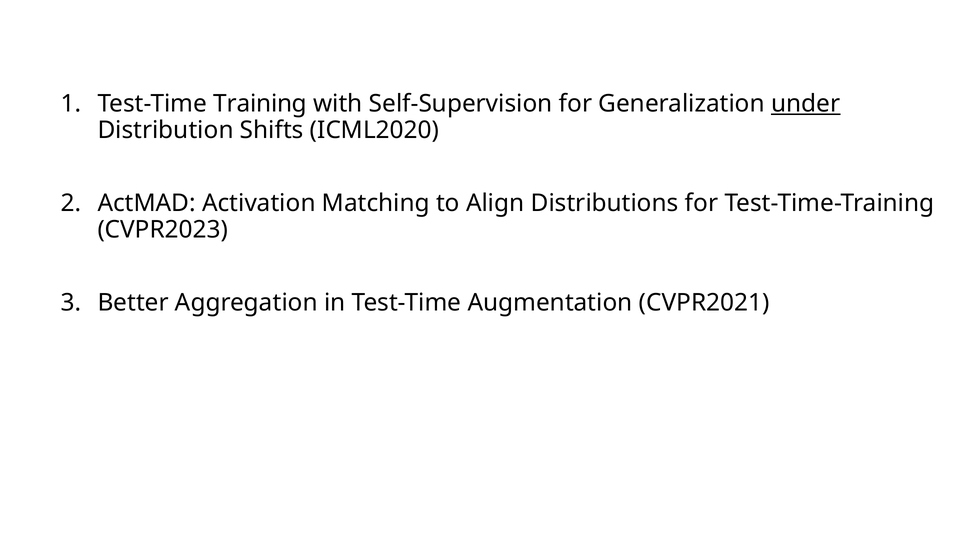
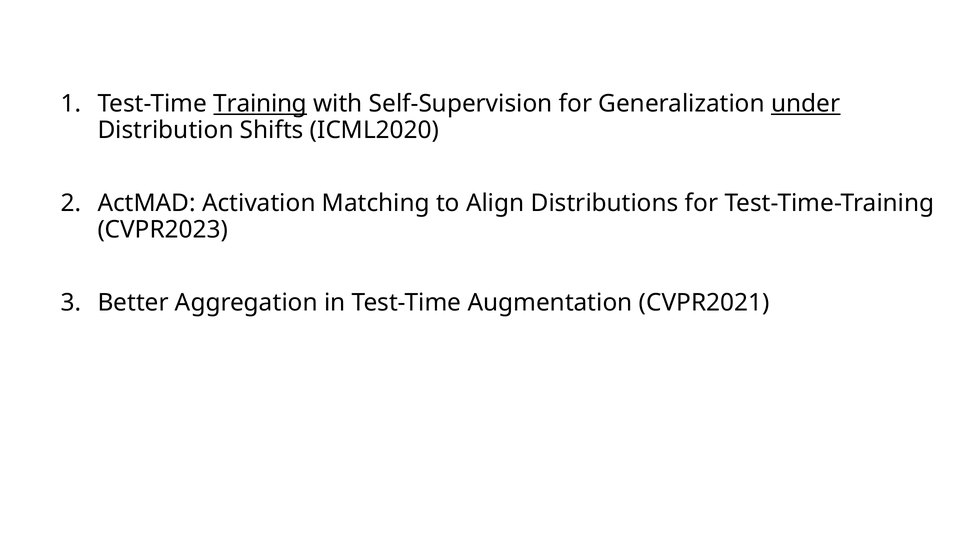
Training underline: none -> present (260, 104)
